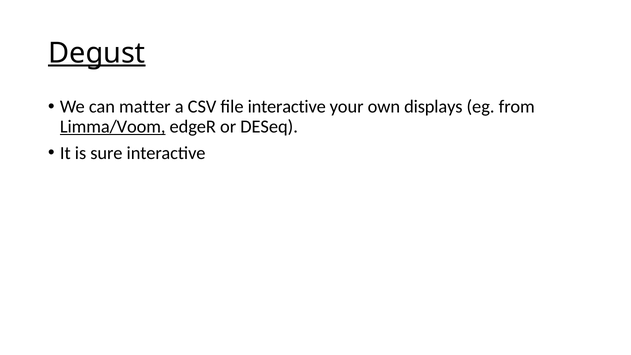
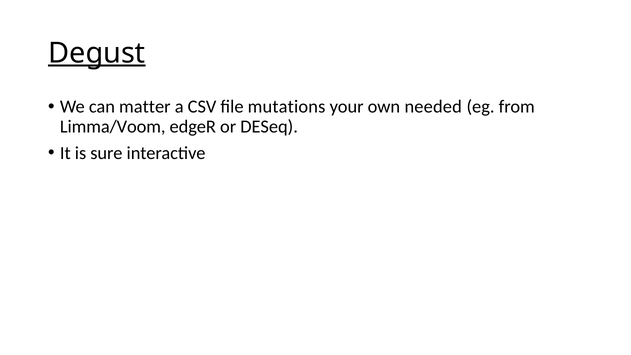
file interactive: interactive -> mutations (287, 107)
displays: displays -> needed (433, 107)
Limma/Voom underline: present -> none (113, 127)
